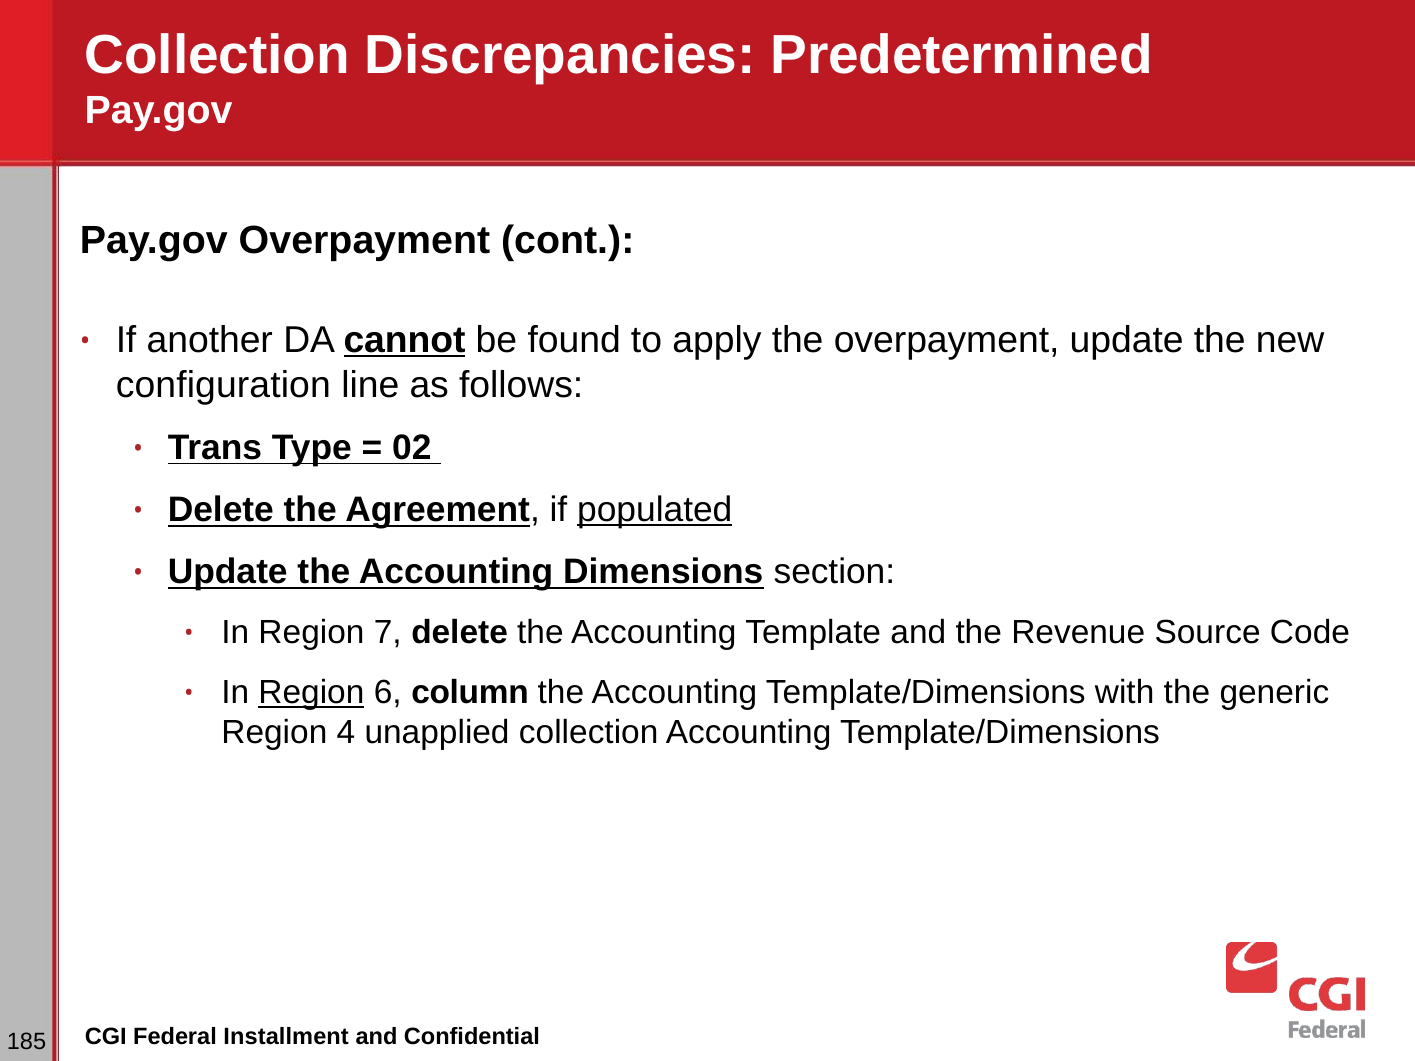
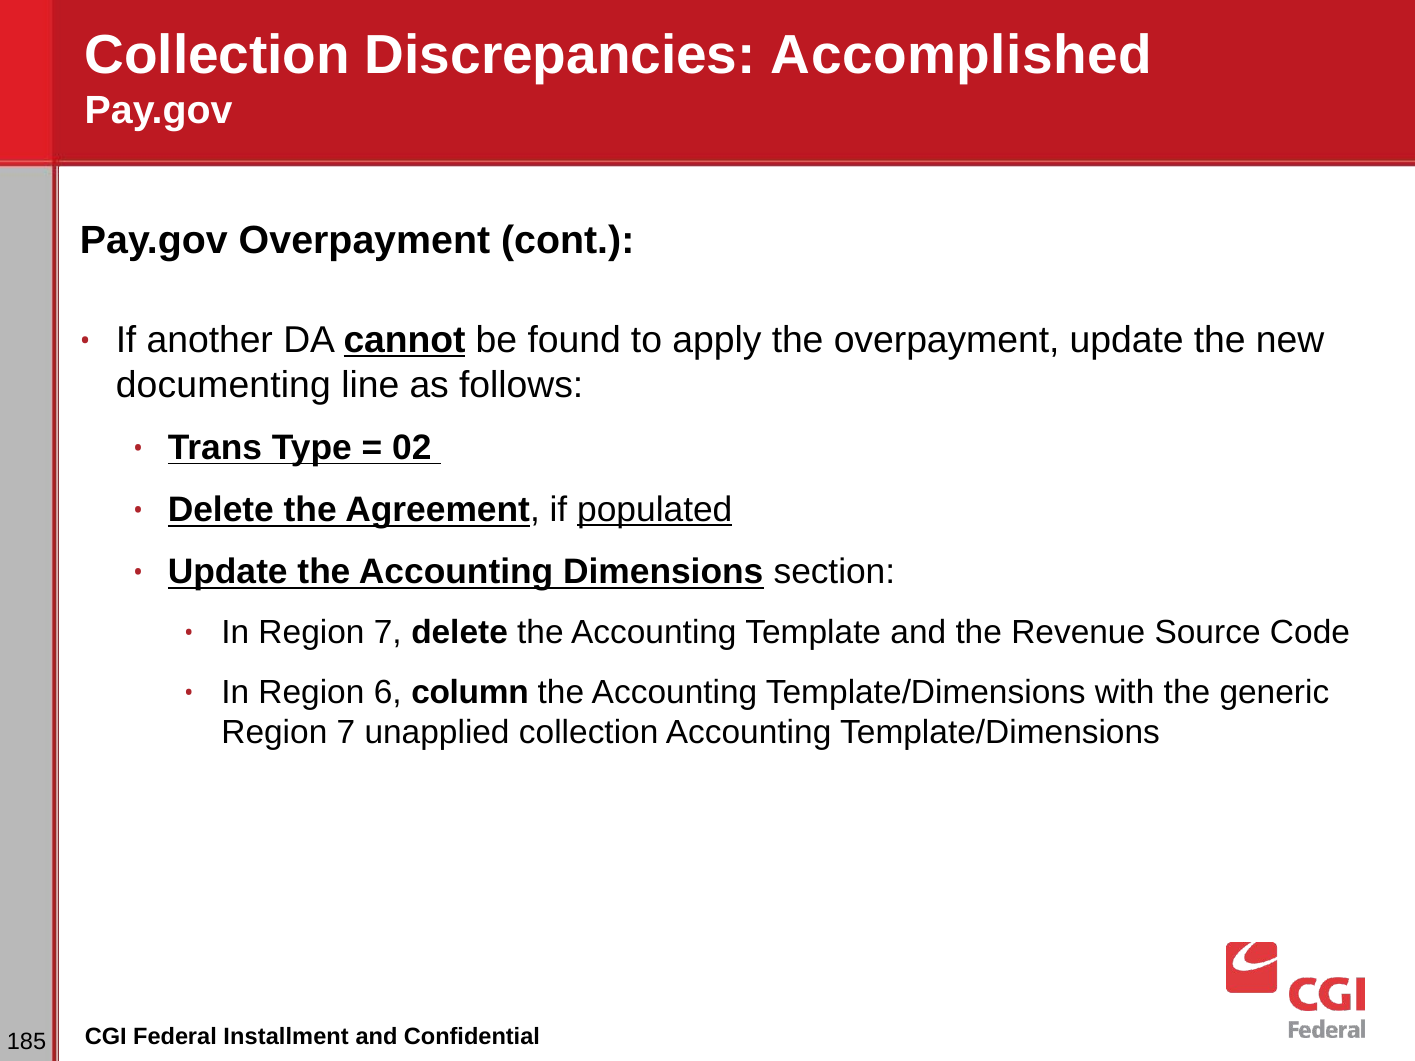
Predetermined: Predetermined -> Accomplished (961, 55)
configuration: configuration -> documenting (223, 385)
Region underline: present -> none (311, 693)
4: 4 -> 7 (346, 733)
